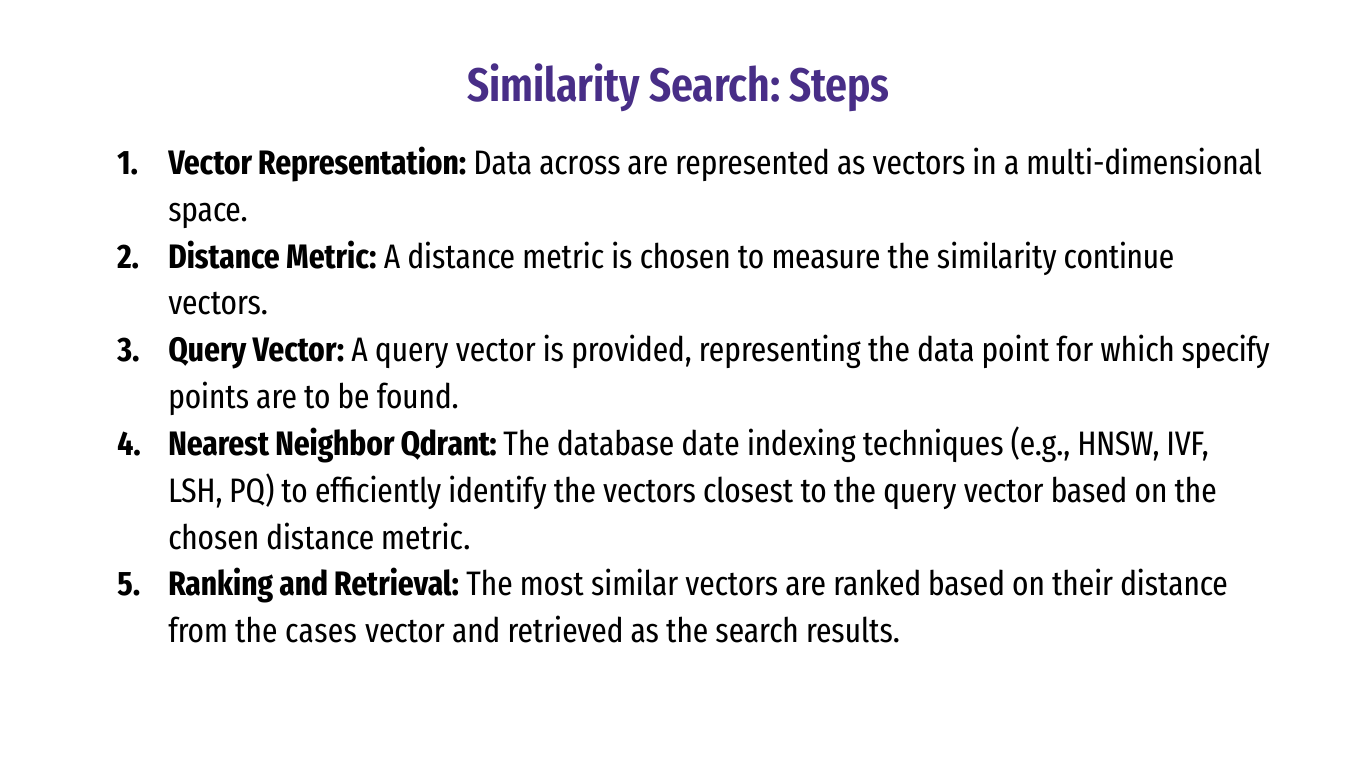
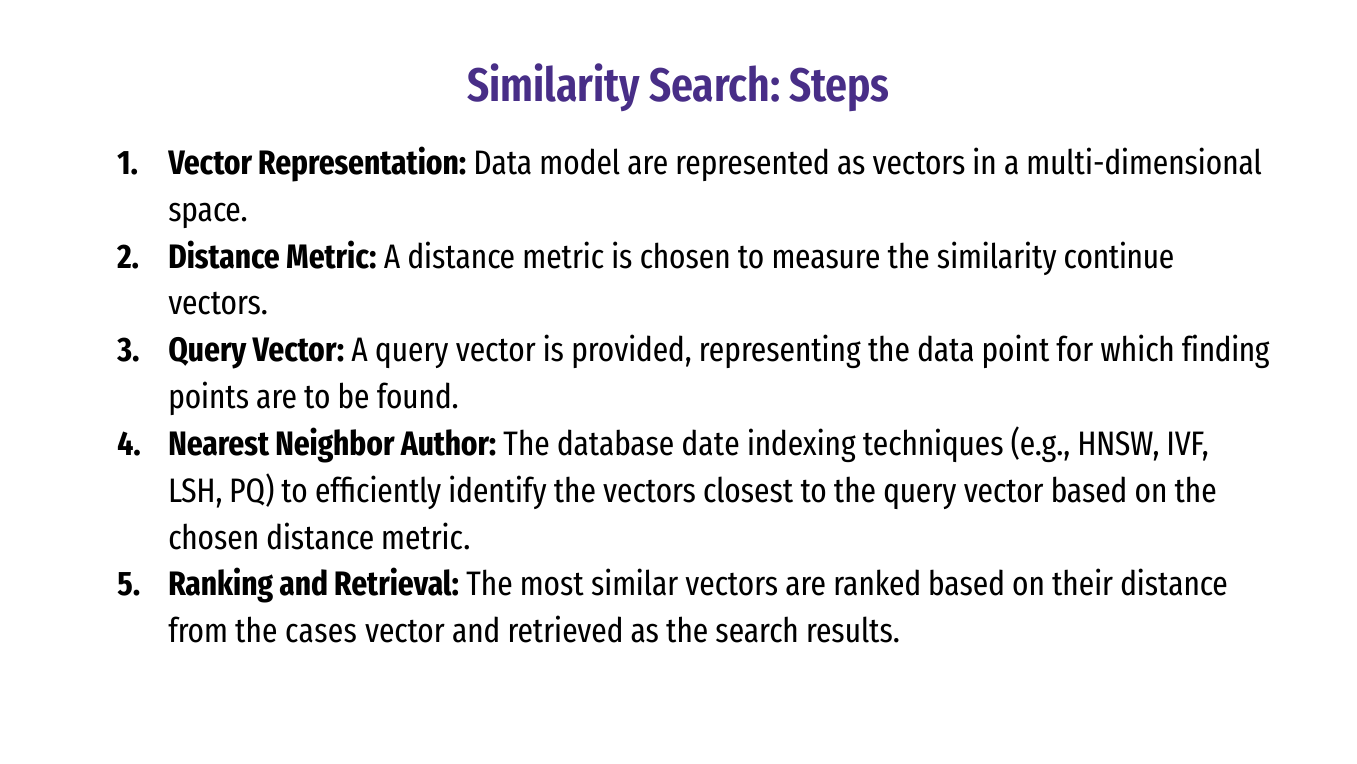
across: across -> model (580, 163)
specify: specify -> finding (1226, 350)
Qdrant: Qdrant -> Author (449, 444)
